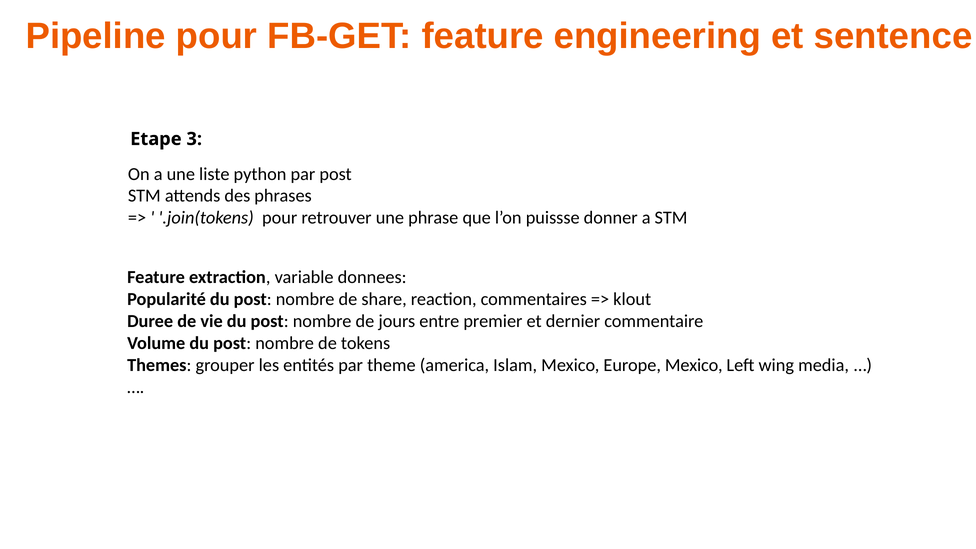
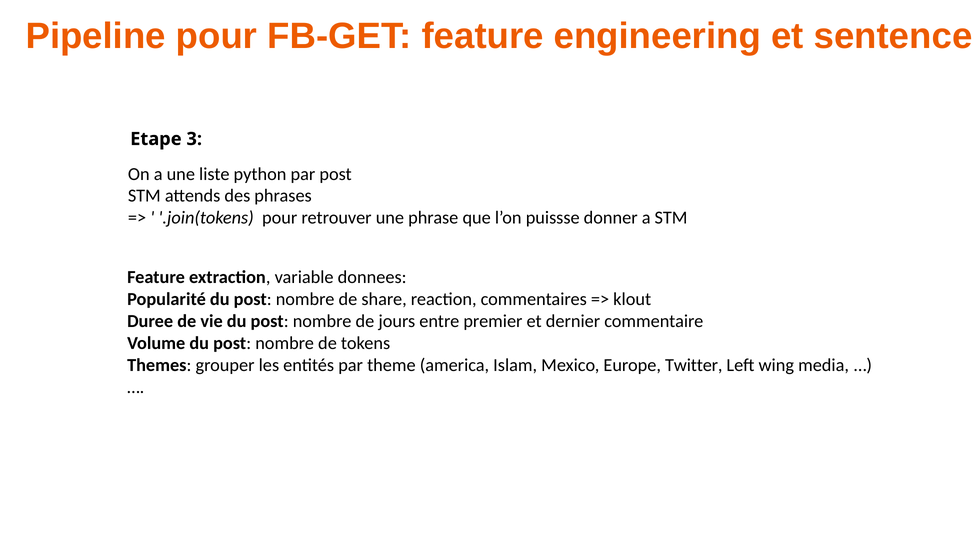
Europe Mexico: Mexico -> Twitter (694, 365)
